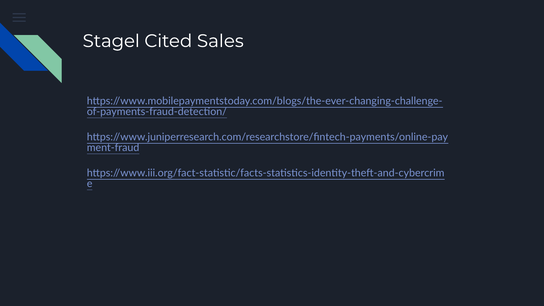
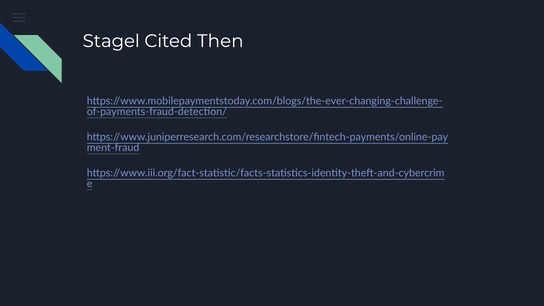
Sales: Sales -> Then (220, 41)
